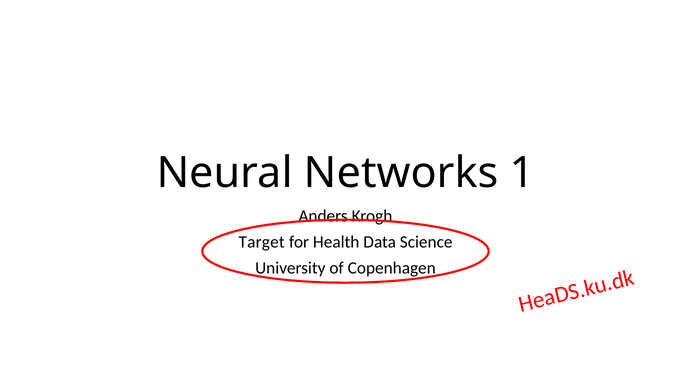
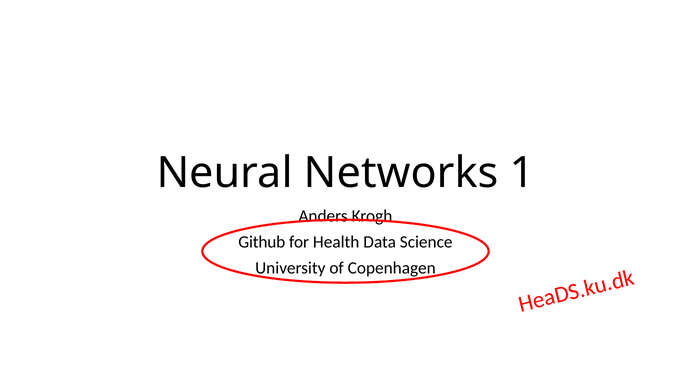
Target: Target -> Github (262, 242)
